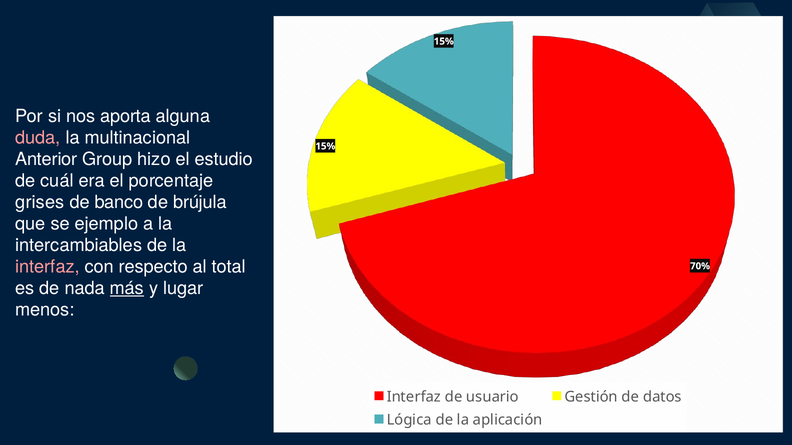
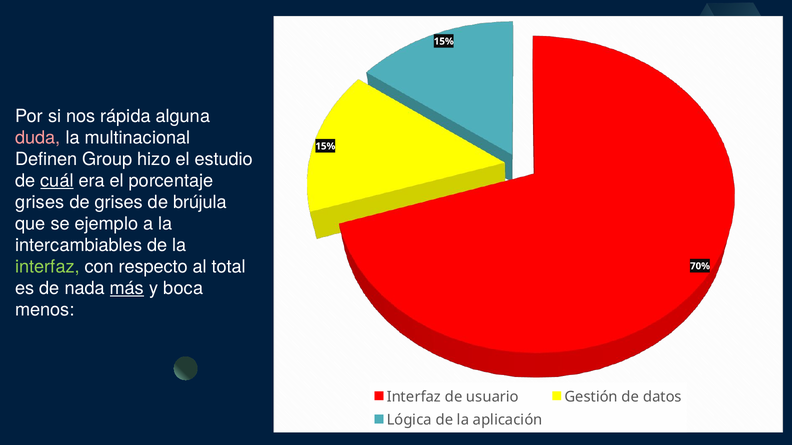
aporta: aporta -> rápida (125, 116)
Anterior: Anterior -> Definen (46, 159)
cuál underline: none -> present (57, 181)
de banco: banco -> grises (119, 202)
interfaz colour: pink -> light green (47, 267)
lugar: lugar -> boca (183, 289)
